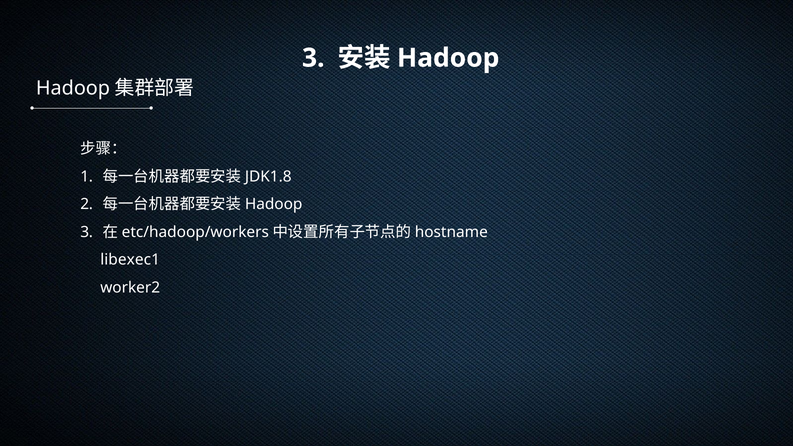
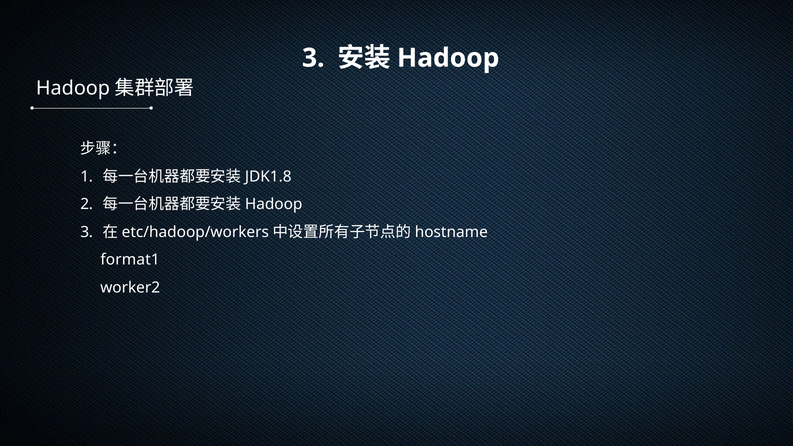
libexec1: libexec1 -> format1 (130, 260)
